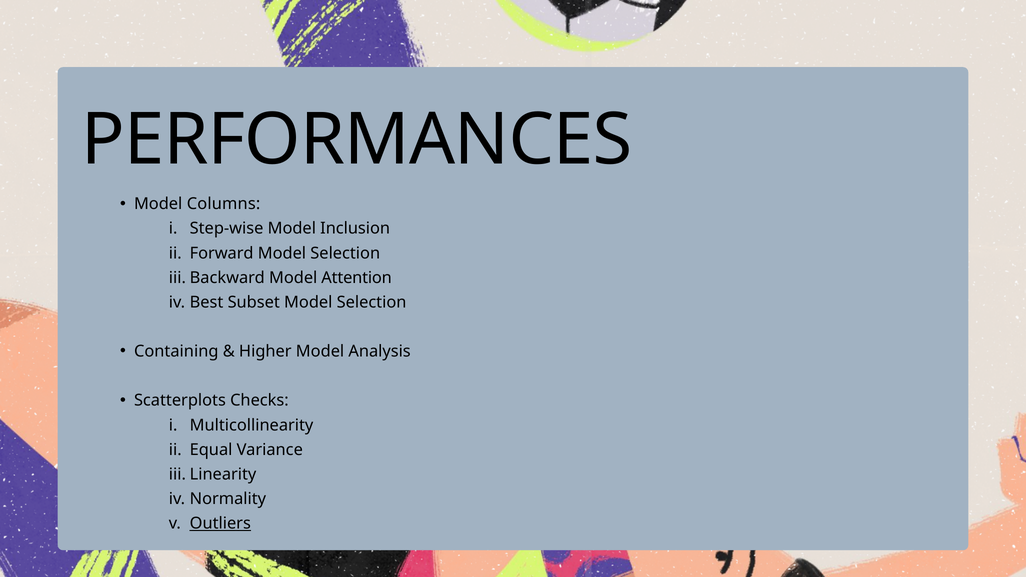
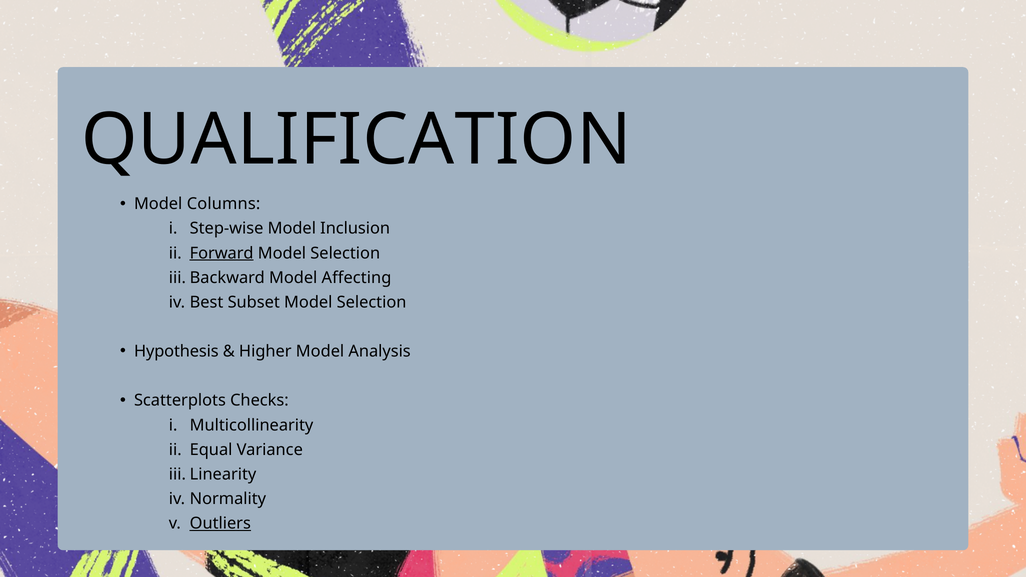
PERFORMANCES: PERFORMANCES -> QUALIFICATION (356, 140)
Forward underline: none -> present (222, 253)
Attention: Attention -> Affecting (356, 278)
Containing: Containing -> Hypothesis (176, 351)
